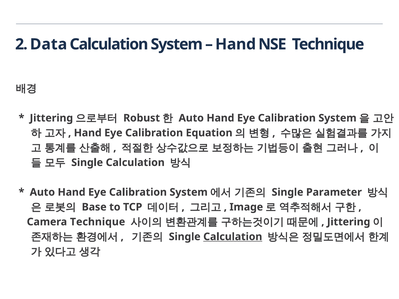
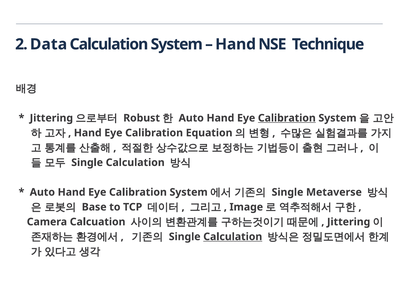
Calibration underline: none -> present (287, 118)
Parameter: Parameter -> Metaverse (334, 192)
Camera Technique: Technique -> Calcuation (98, 222)
